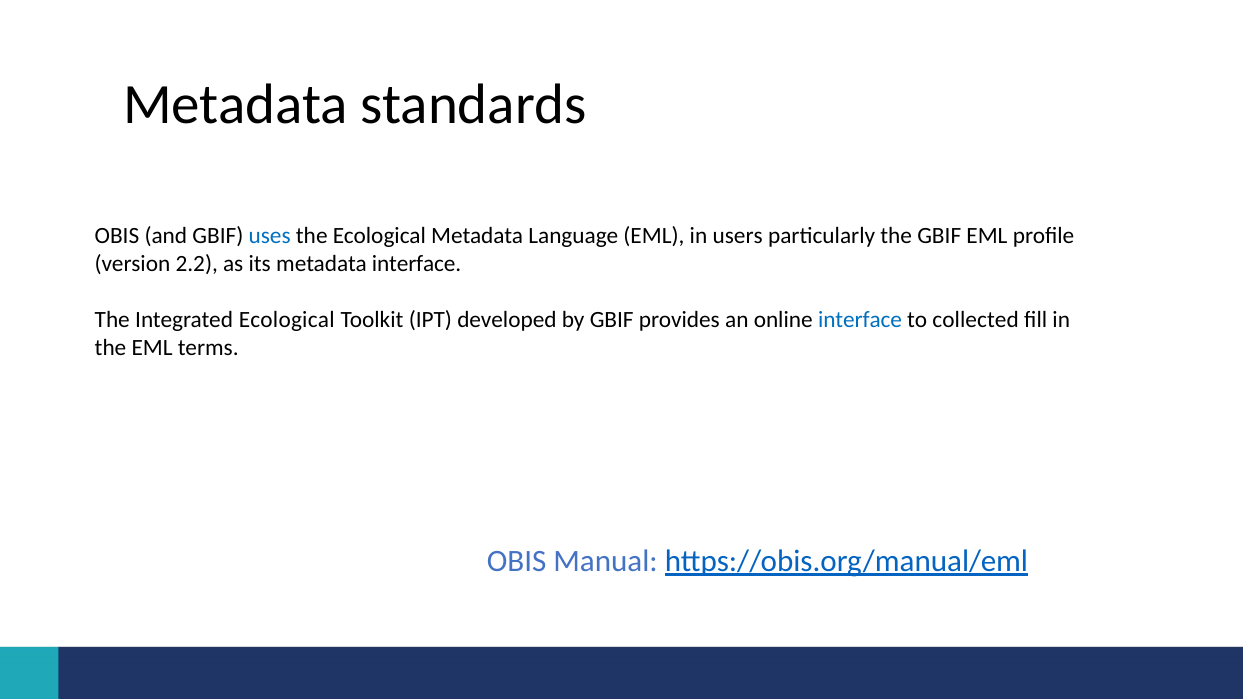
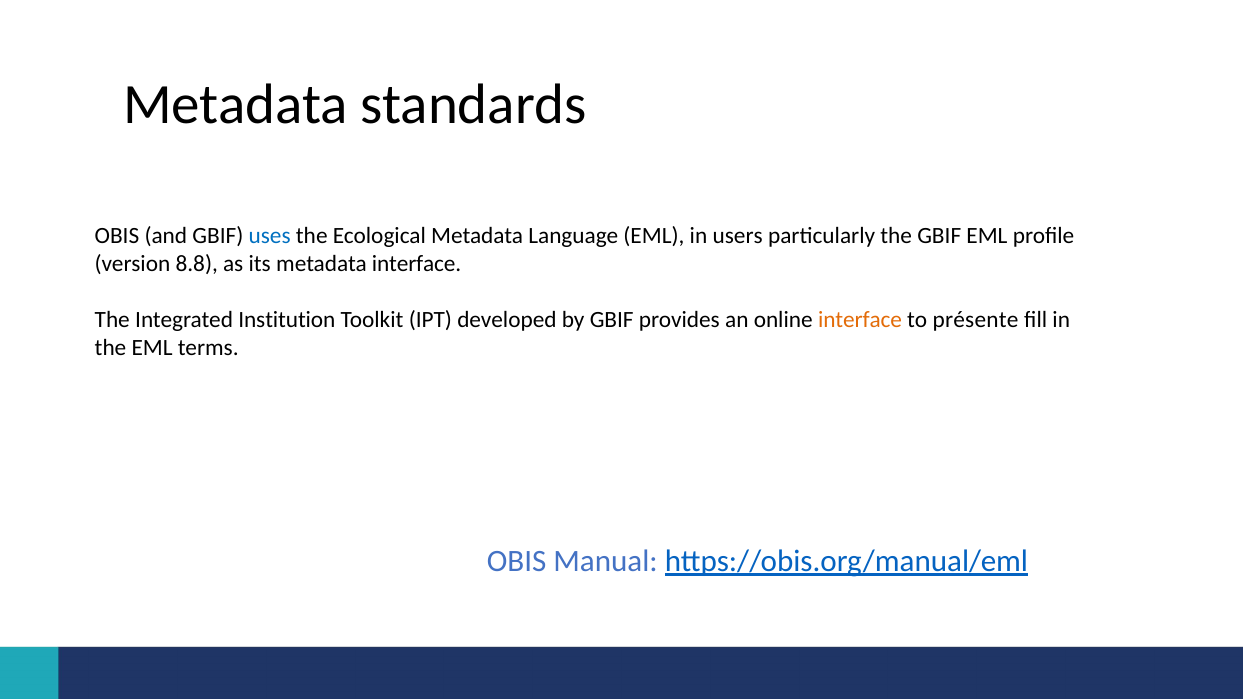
2.2: 2.2 -> 8.8 (197, 264)
Integrated Ecological: Ecological -> Institution (287, 319)
interface colour: blue -> orange (860, 319)
collected: collected -> présente (976, 319)
